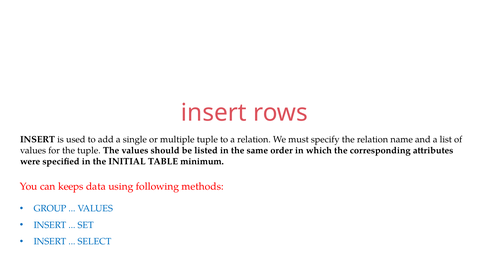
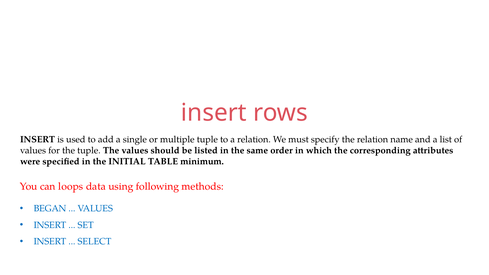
keeps: keeps -> loops (71, 187)
GROUP: GROUP -> BEGAN (50, 209)
